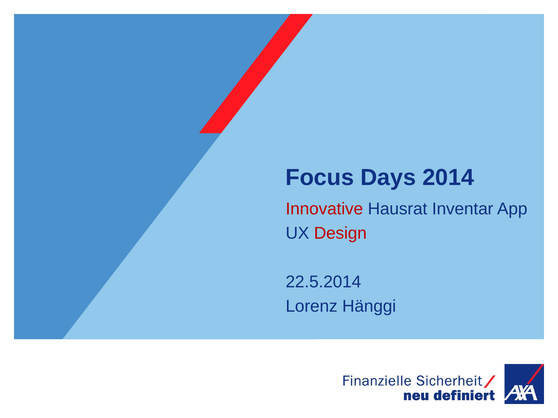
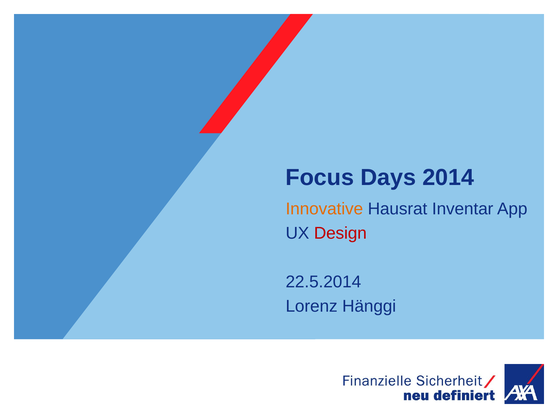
Innovative colour: red -> orange (324, 209)
